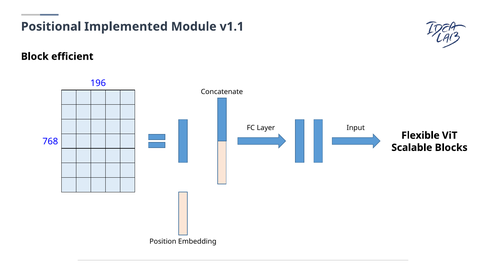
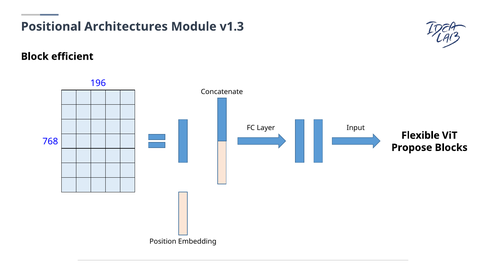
Implemented: Implemented -> Architectures (126, 27)
v1.1: v1.1 -> v1.3 (232, 27)
Scalable: Scalable -> Propose (412, 148)
